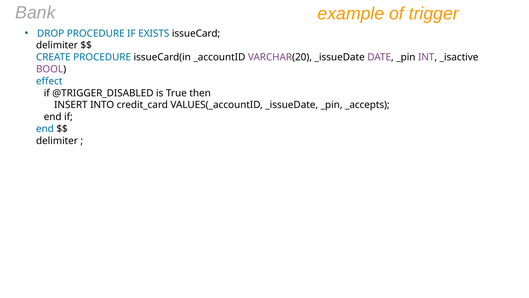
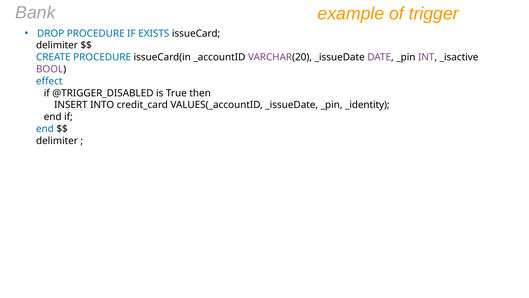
_accepts: _accepts -> _identity (367, 105)
